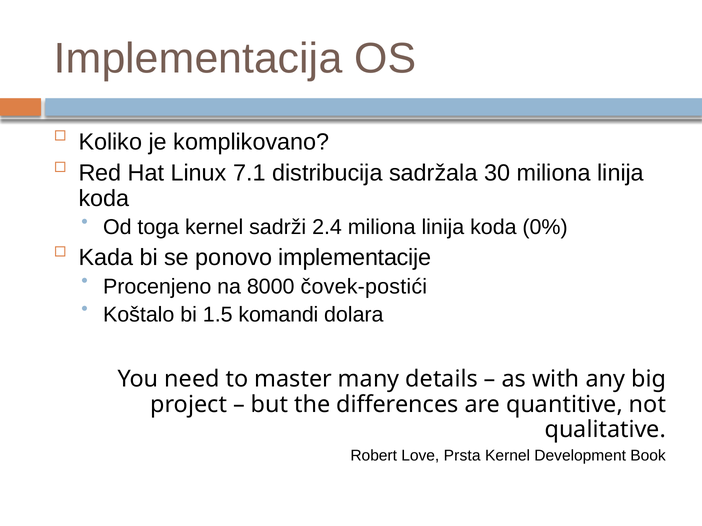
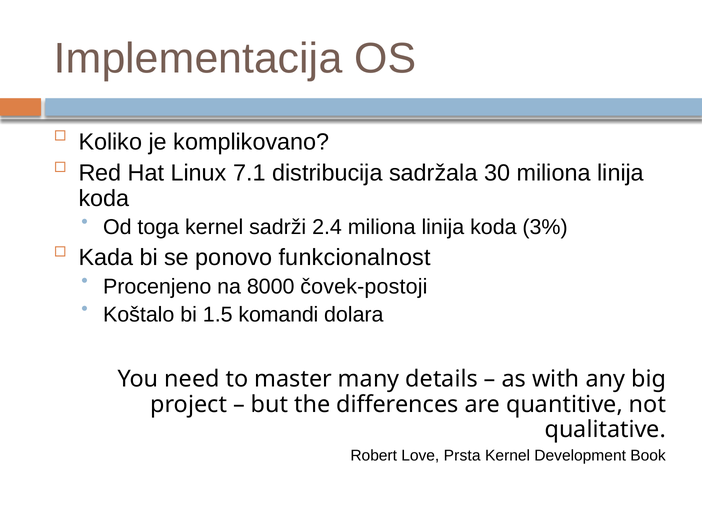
0%: 0% -> 3% (545, 227)
implementacije: implementacije -> funkcionalnost (355, 258)
čovek-postići: čovek-postići -> čovek-postoji (364, 287)
